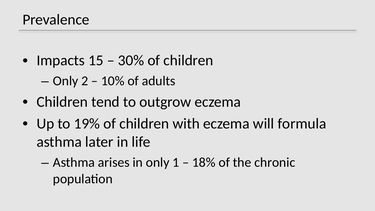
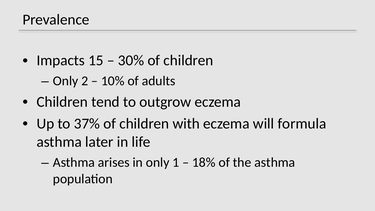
19%: 19% -> 37% (87, 124)
the chronic: chronic -> asthma (275, 162)
